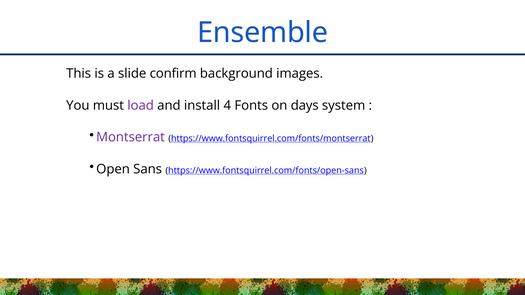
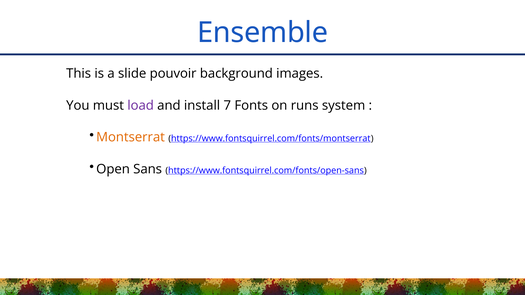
confirm: confirm -> pouvoir (173, 74)
4: 4 -> 7 (227, 106)
days: days -> runs (305, 106)
Montserrat colour: purple -> orange (131, 137)
